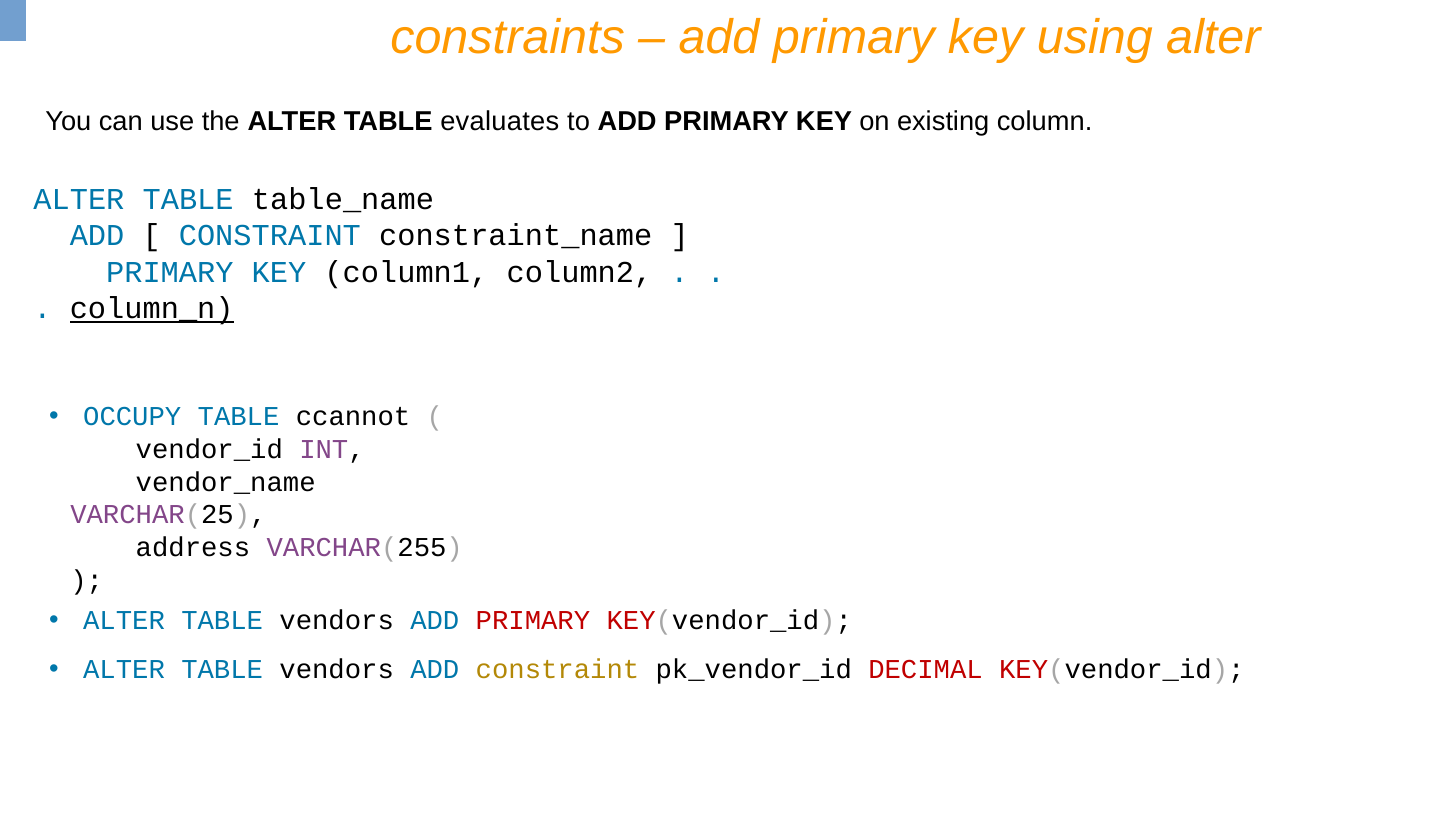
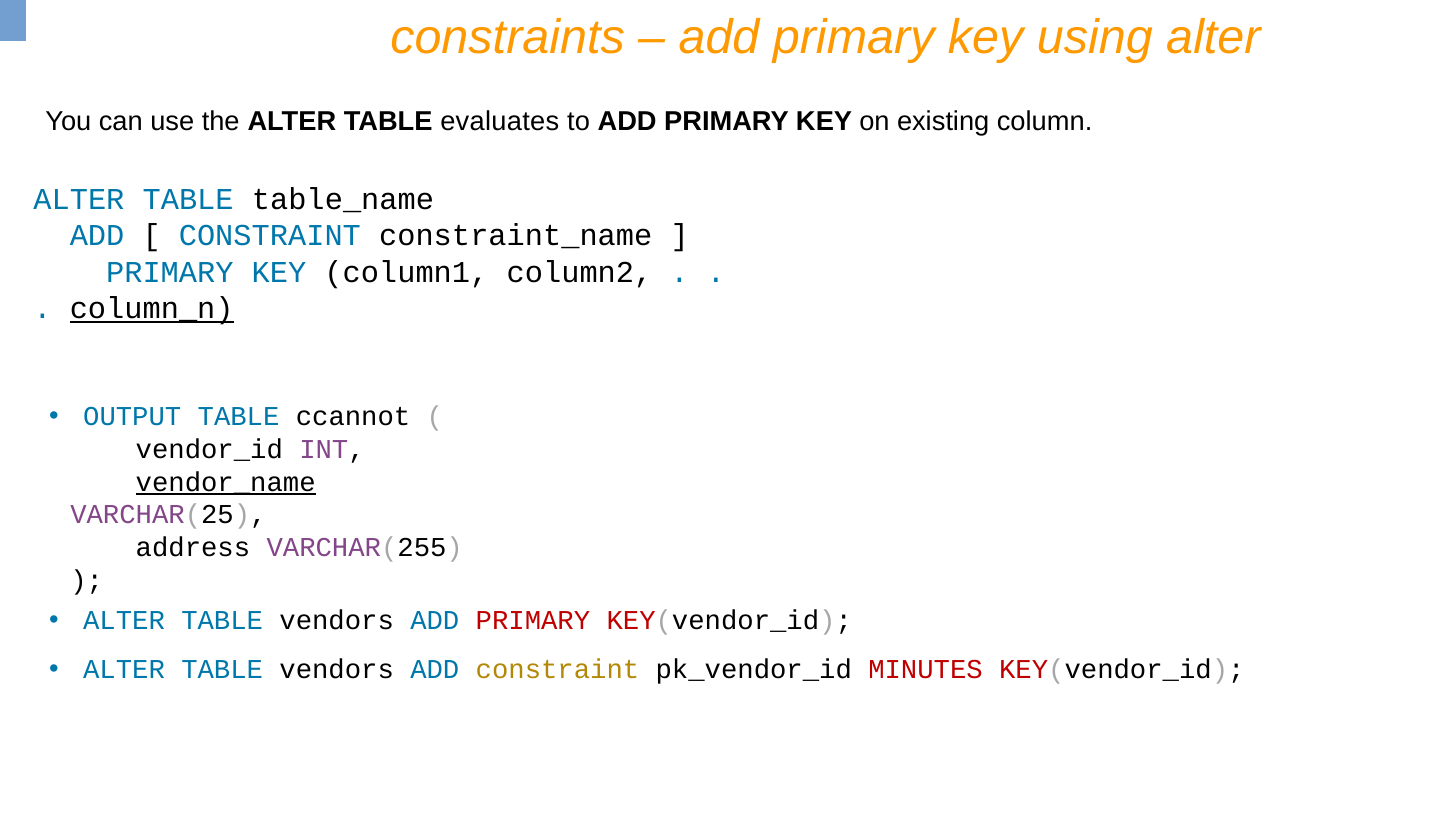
OCCUPY: OCCUPY -> OUTPUT (132, 417)
vendor_name underline: none -> present (226, 482)
DECIMAL: DECIMAL -> MINUTES (926, 670)
